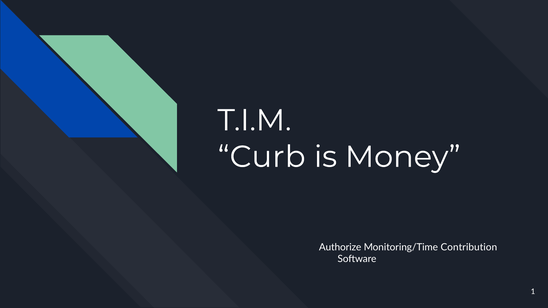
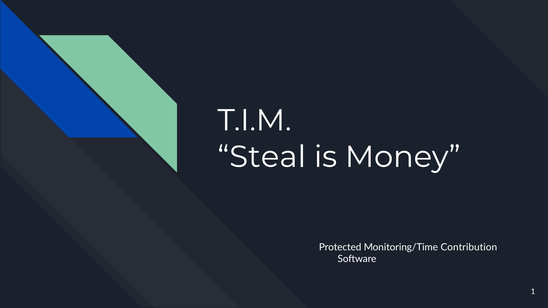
Curb: Curb -> Steal (262, 157)
Authorize: Authorize -> Protected (340, 247)
